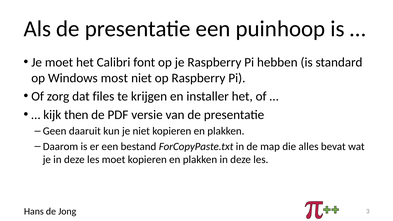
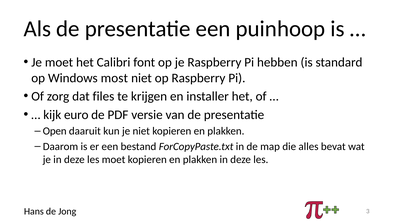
then: then -> euro (76, 115)
Geen: Geen -> Open (55, 131)
